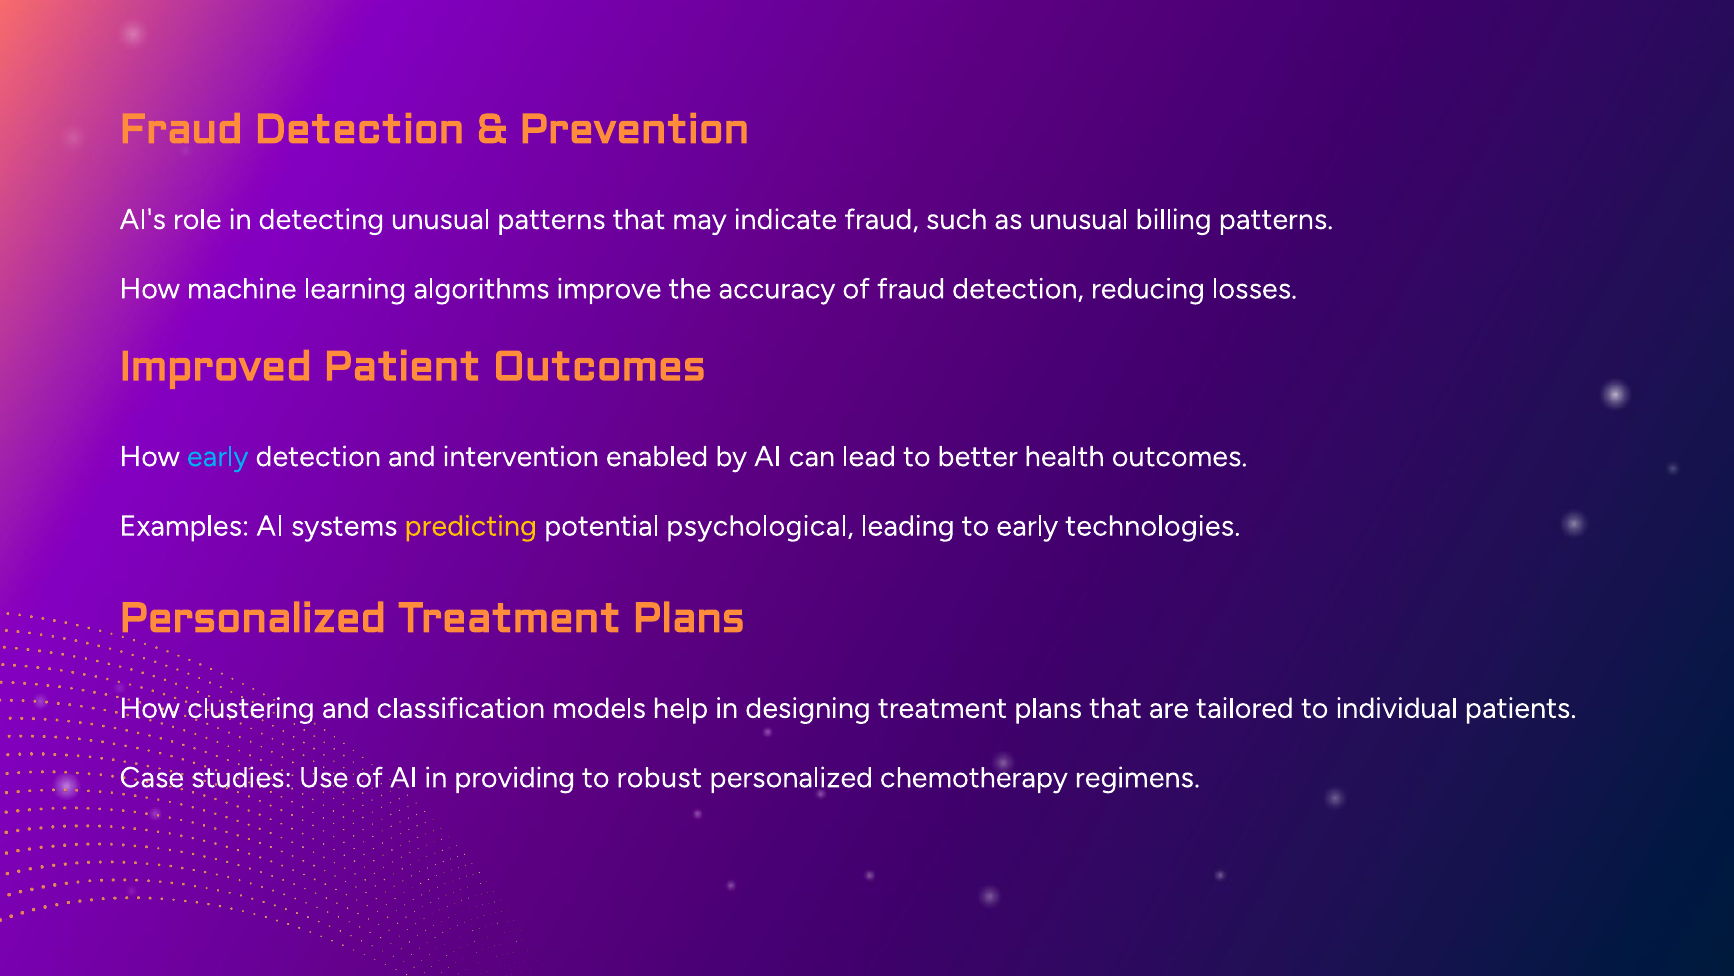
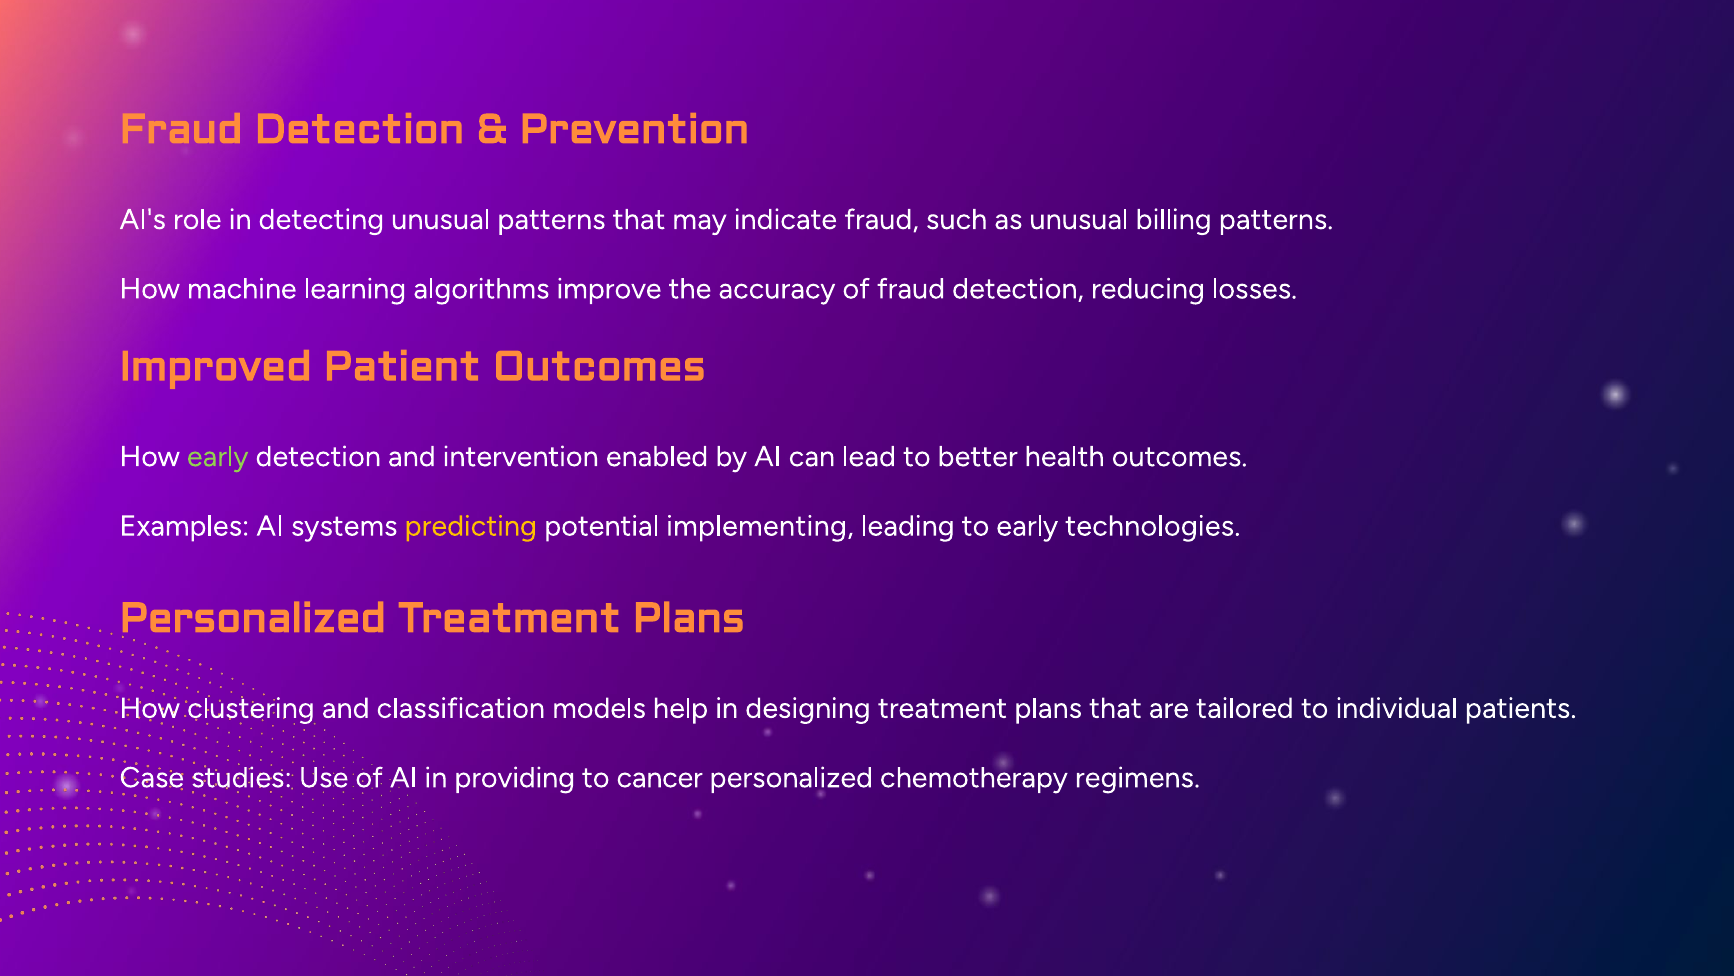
early colour: light blue -> light green (218, 456)
psychological: psychological -> implementing (760, 526)
robust: robust -> cancer (660, 777)
